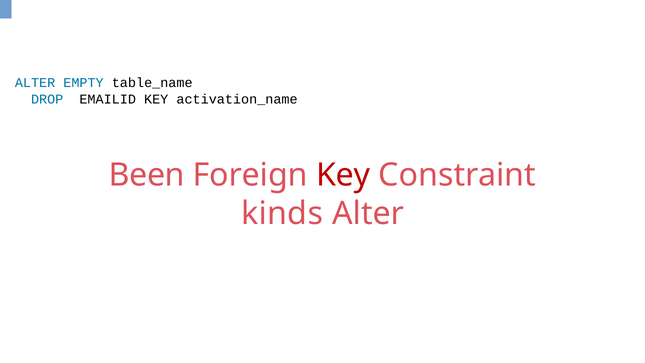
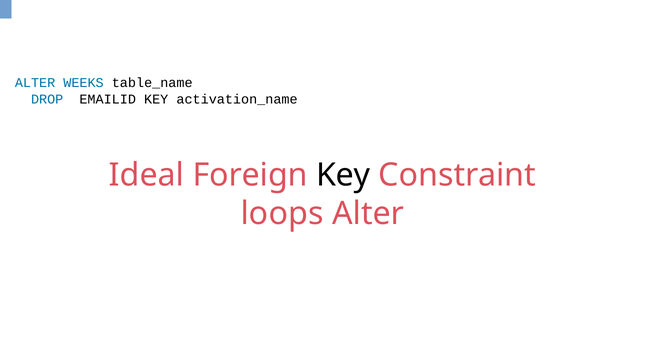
EMPTY: EMPTY -> WEEKS (84, 83)
Been: Been -> Ideal (147, 175)
Key colour: red -> black (343, 175)
kinds: kinds -> loops (282, 214)
